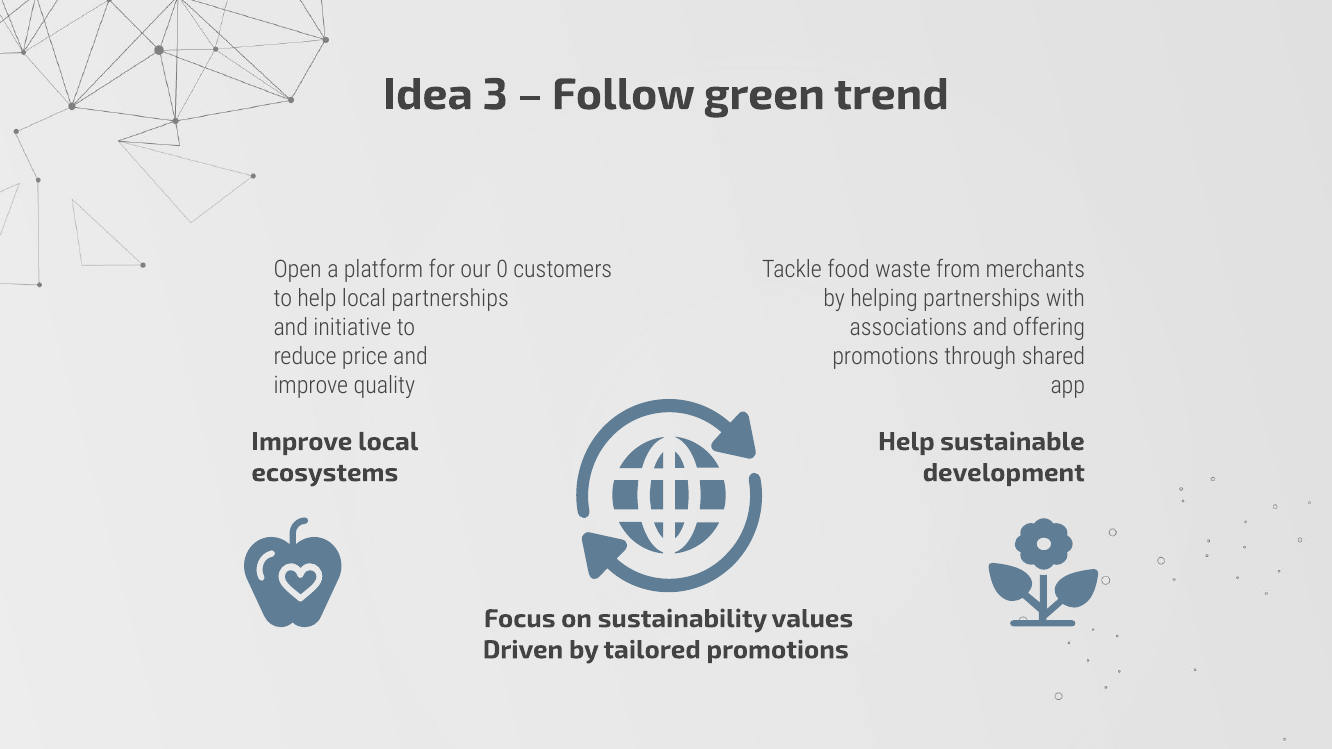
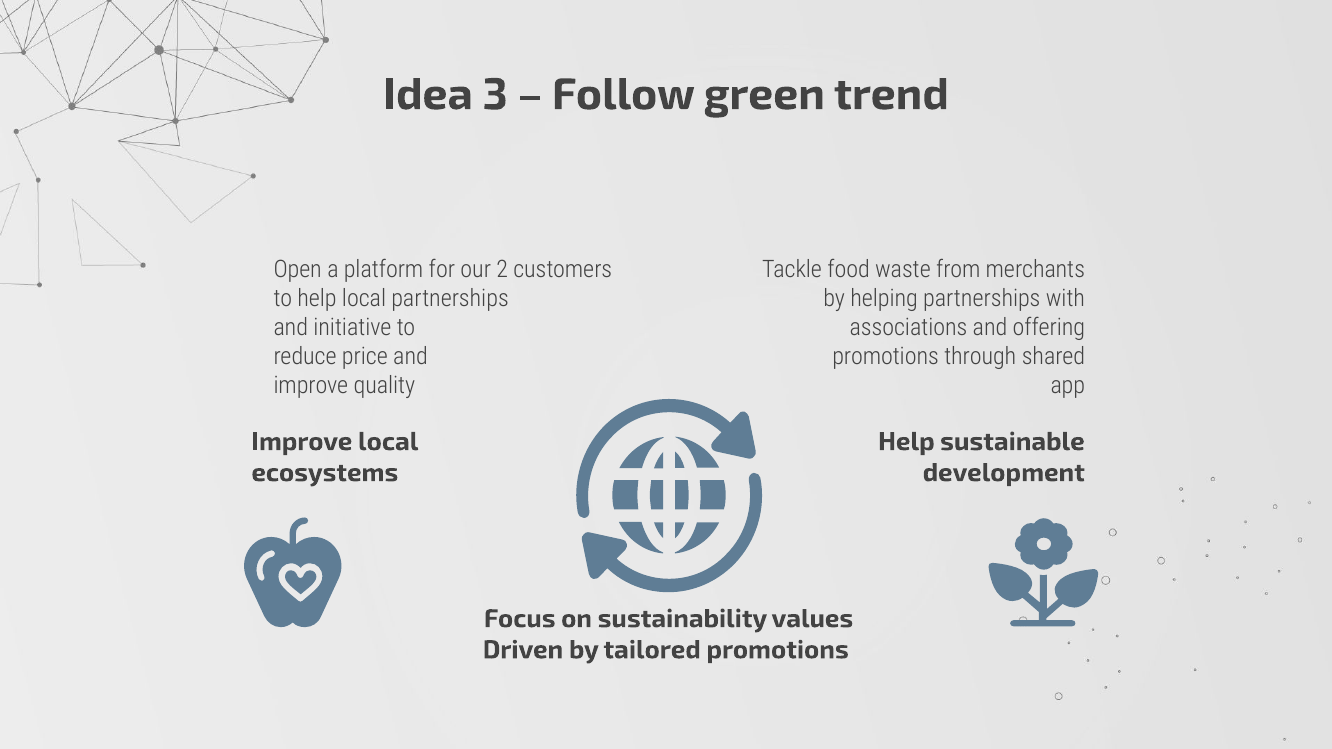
0: 0 -> 2 (502, 270)
